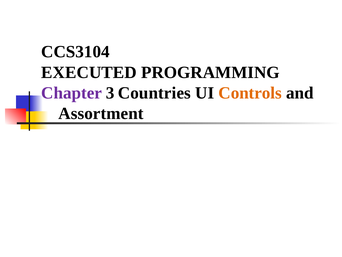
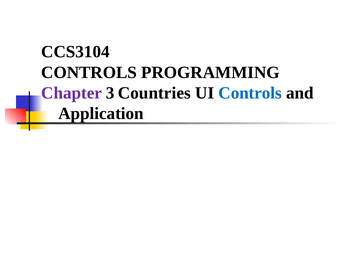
EXECUTED: EXECUTED -> CONTROLS (89, 72)
Controls colour: orange -> blue (250, 93)
Assortment: Assortment -> Application (101, 113)
